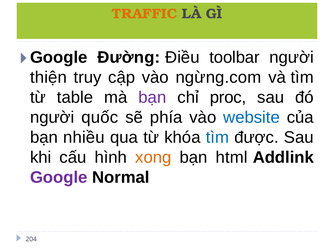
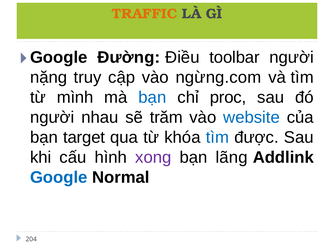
thiện: thiện -> nặng (49, 77)
table: table -> mình (75, 97)
bạn colour: purple -> blue (152, 97)
quốc: quốc -> nhau (100, 118)
phía: phía -> trăm (166, 118)
nhiều: nhiều -> target (84, 138)
xong colour: orange -> purple (153, 158)
html: html -> lãng (232, 158)
Google colour: purple -> blue (59, 178)
